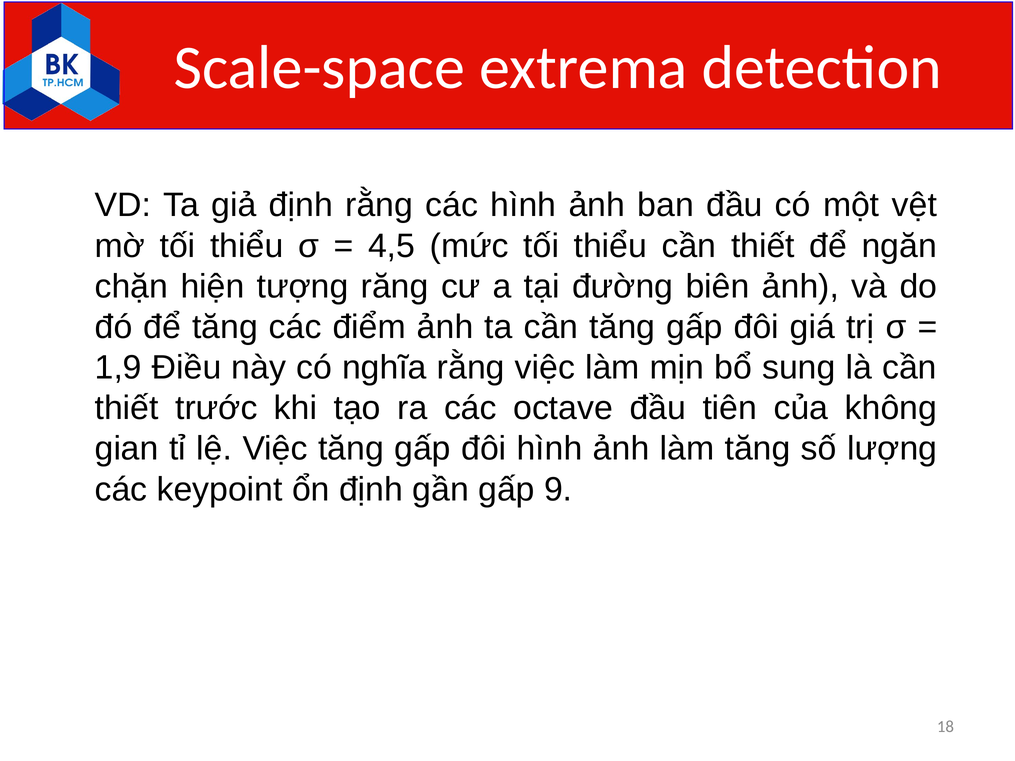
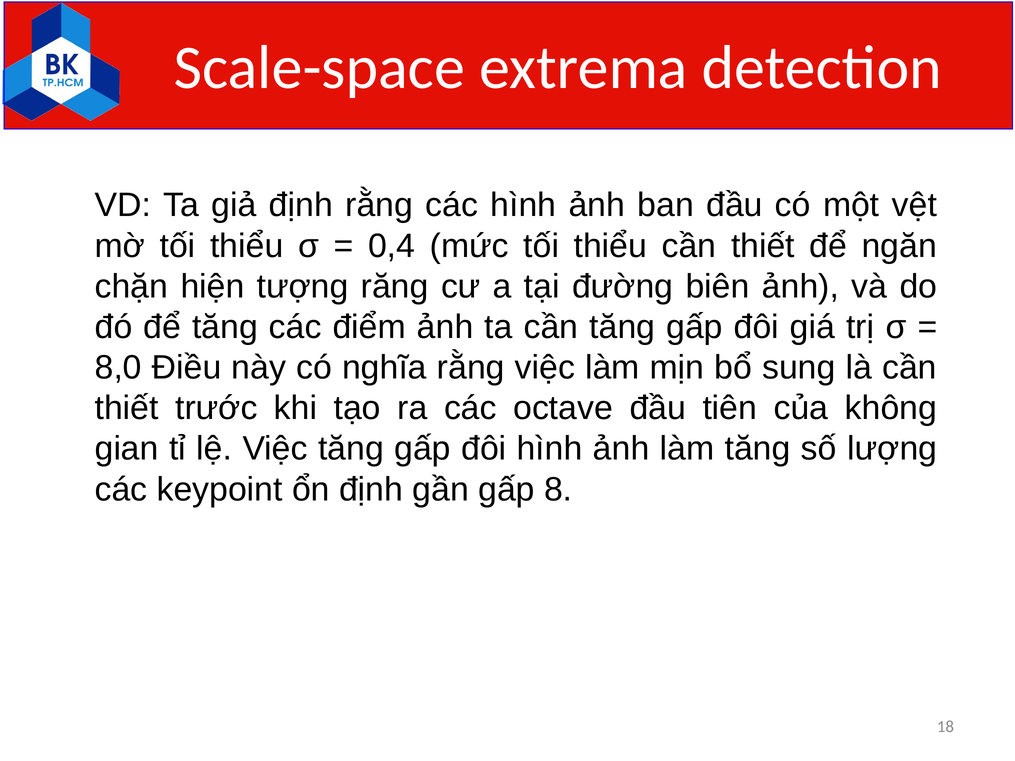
4,5: 4,5 -> 0,4 (392, 246)
1,9: 1,9 -> 8,0 (118, 368)
9: 9 -> 8 (558, 490)
